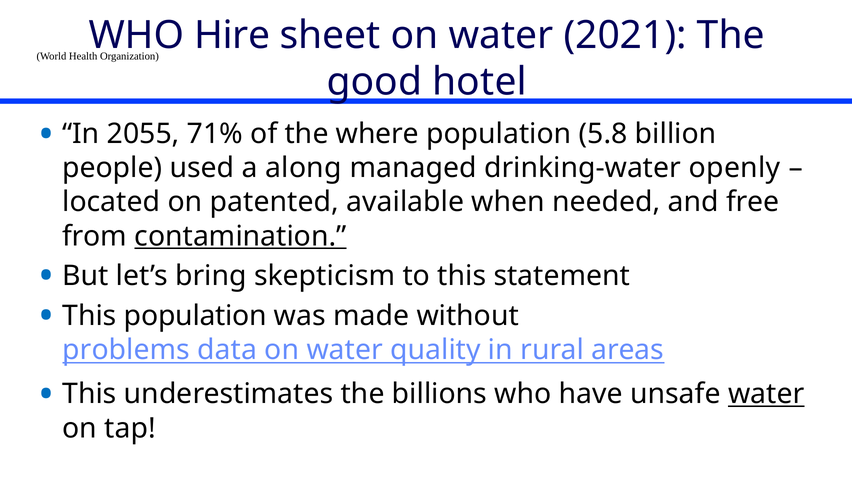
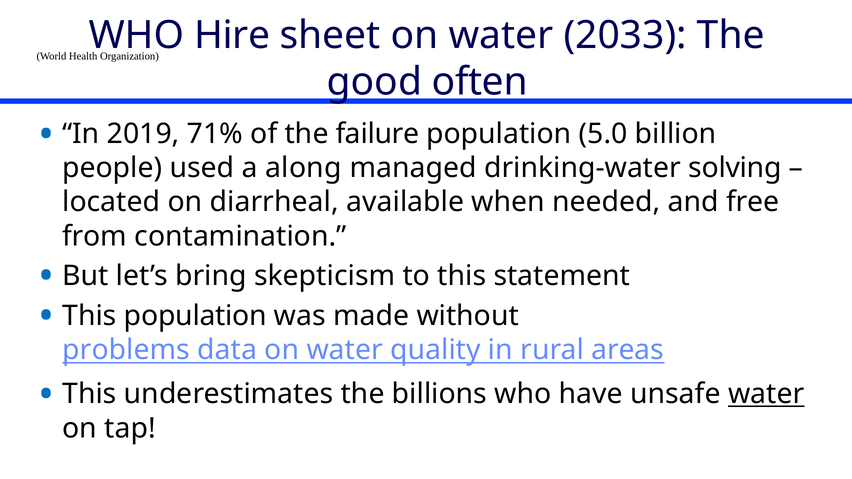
2021: 2021 -> 2033 (625, 35)
hotel: hotel -> often (480, 82)
2055: 2055 -> 2019 (143, 134)
where: where -> failure (377, 134)
5.8: 5.8 -> 5.0 (603, 134)
openly: openly -> solving (735, 168)
patented: patented -> diarrheal (274, 202)
contamination underline: present -> none (240, 236)
